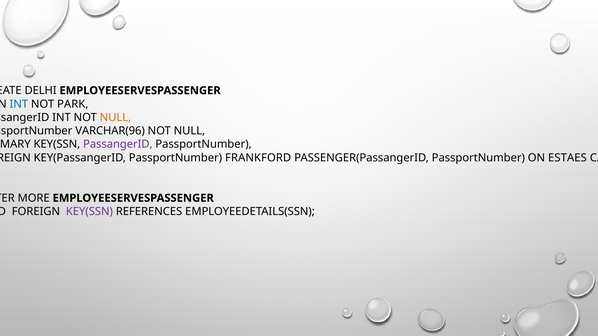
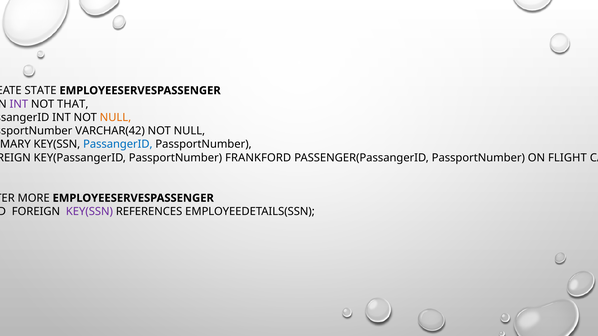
DELHI: DELHI -> STATE (41, 91)
INT colour: blue -> purple (19, 104)
PARK: PARK -> THAT (73, 104)
VARCHAR(96: VARCHAR(96 -> VARCHAR(42 (110, 131)
PassangerID colour: purple -> blue (118, 144)
ESTAES: ESTAES -> FLIGHT (567, 158)
